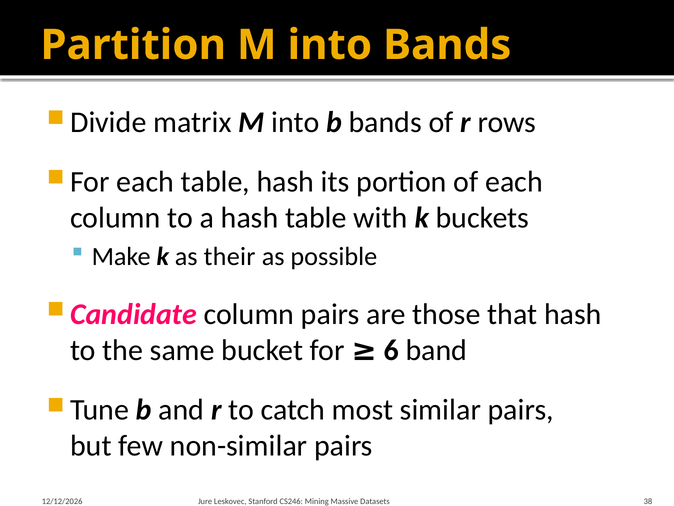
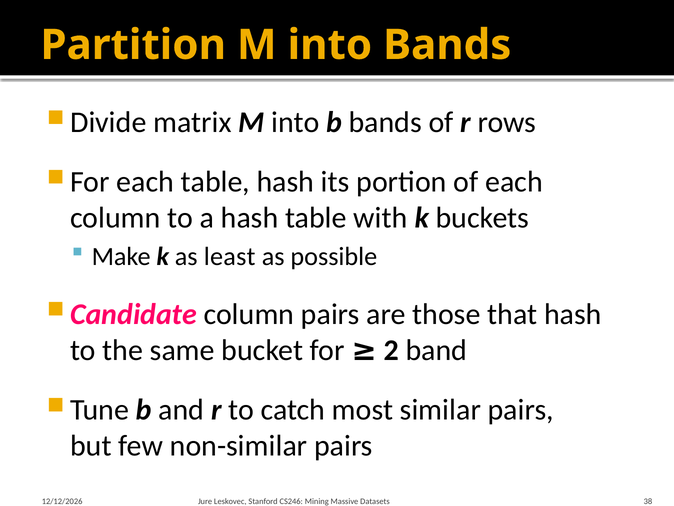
their: their -> least (230, 257)
6: 6 -> 2 (391, 350)
